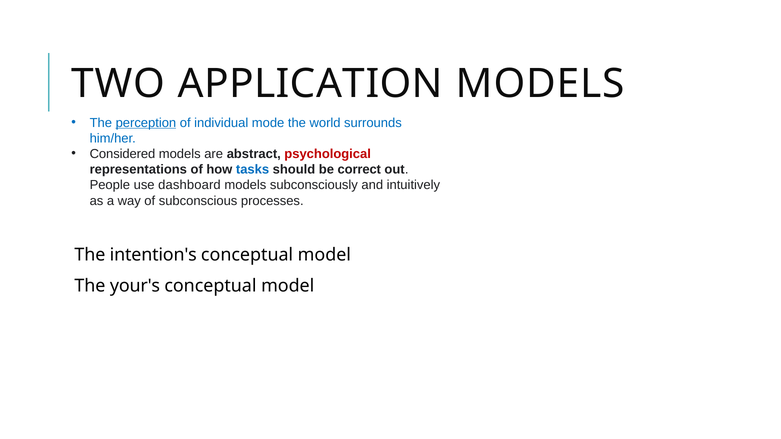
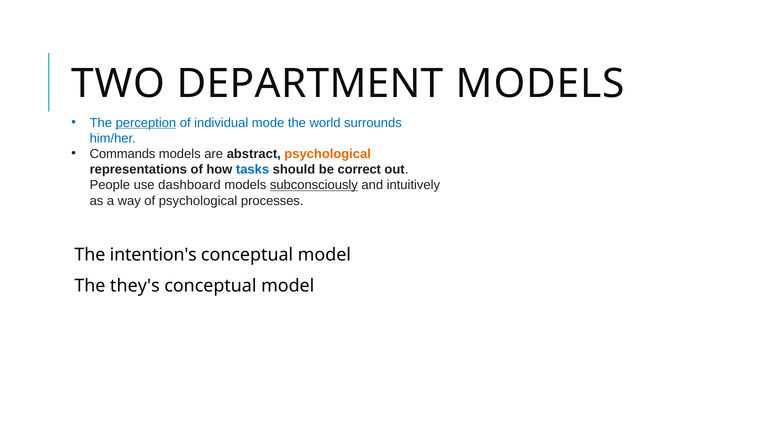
APPLICATION: APPLICATION -> DEPARTMENT (310, 84)
Considered: Considered -> Commands (123, 154)
psychological colour: red -> orange (328, 154)
subconsciously underline: none -> present (314, 185)
of subconscious: subconscious -> psychological (198, 201)
your's: your's -> they's (135, 286)
